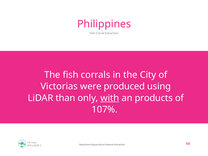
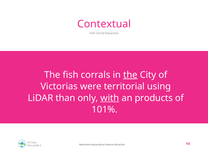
Philippines: Philippines -> Contextual (104, 24)
the underline: none -> present (130, 75)
produced: produced -> territorial (124, 86)
107%: 107% -> 101% (105, 110)
